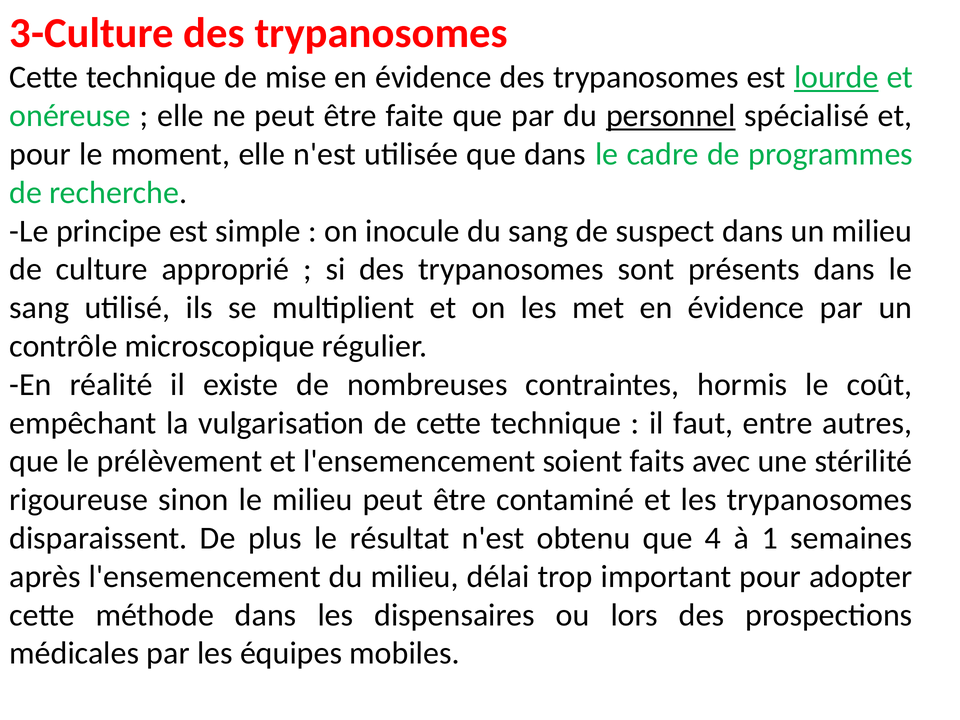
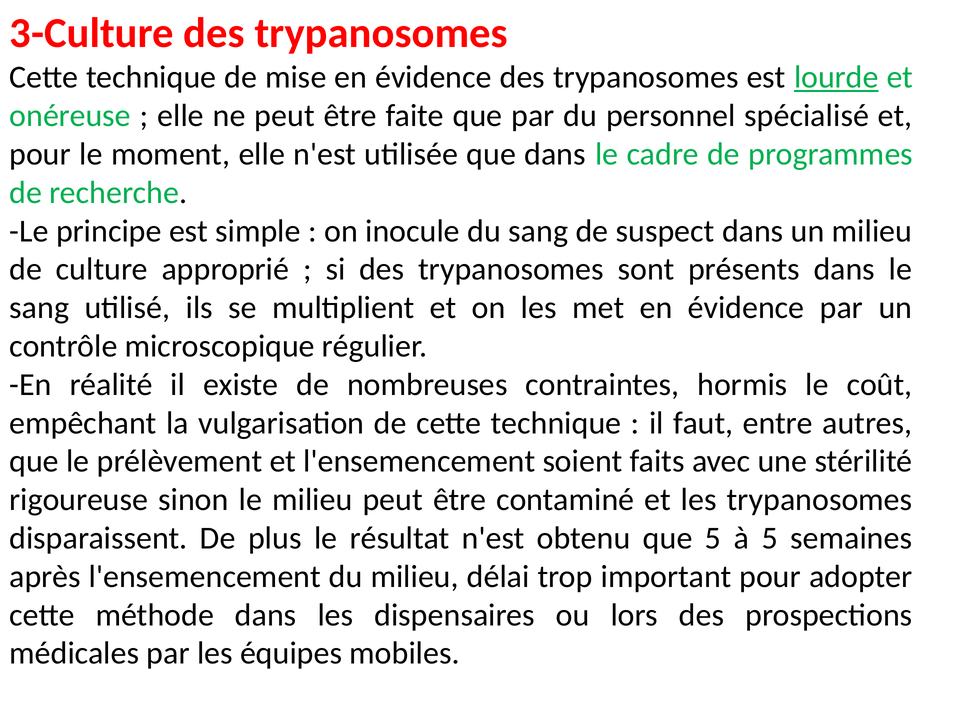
personnel underline: present -> none (671, 116)
que 4: 4 -> 5 (713, 538)
à 1: 1 -> 5 (770, 538)
